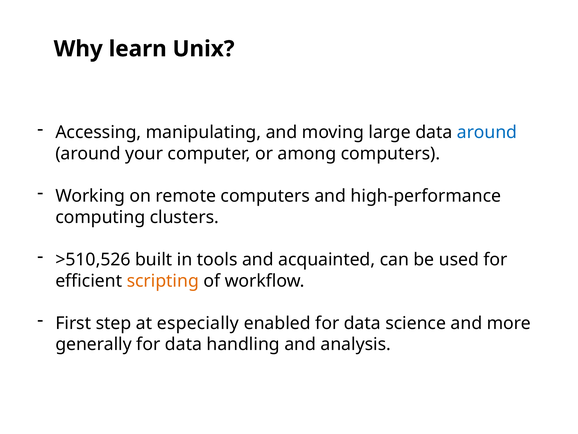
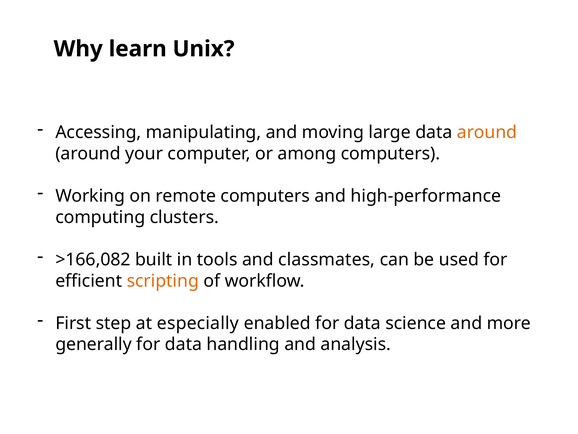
around colour: blue -> orange (487, 132)
>510,526: >510,526 -> >166,082 (93, 259)
acquainted: acquainted -> classmates (327, 259)
